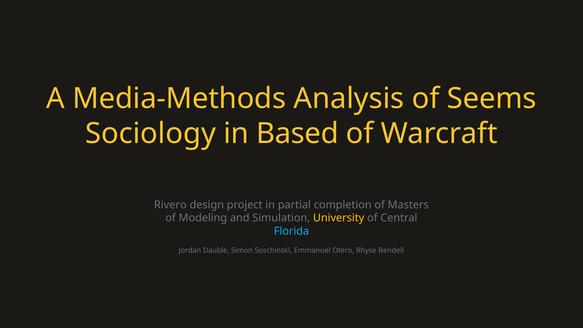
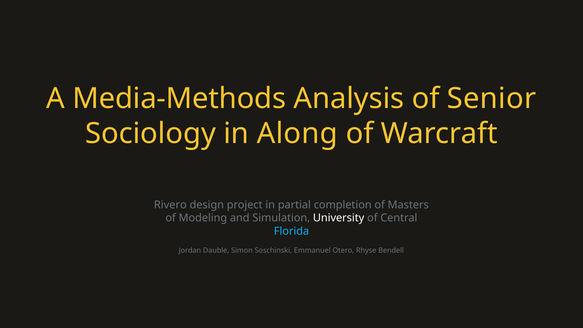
Seems: Seems -> Senior (492, 99)
Based: Based -> Along (297, 134)
University colour: yellow -> white (339, 218)
